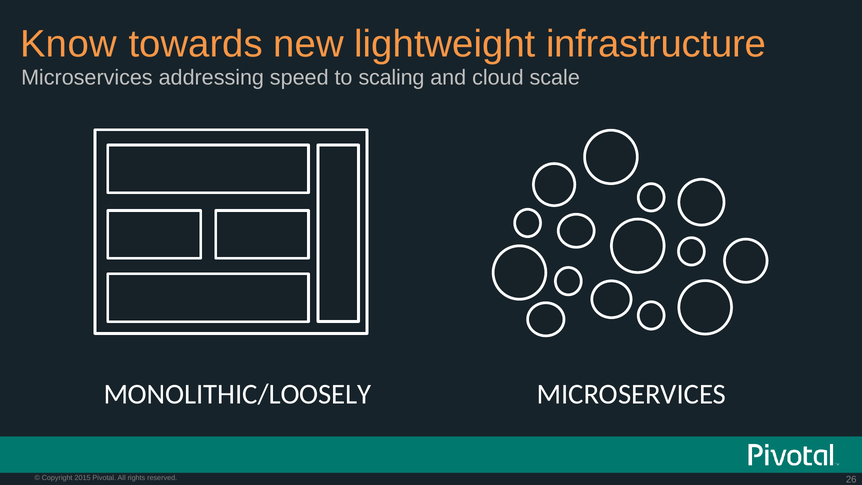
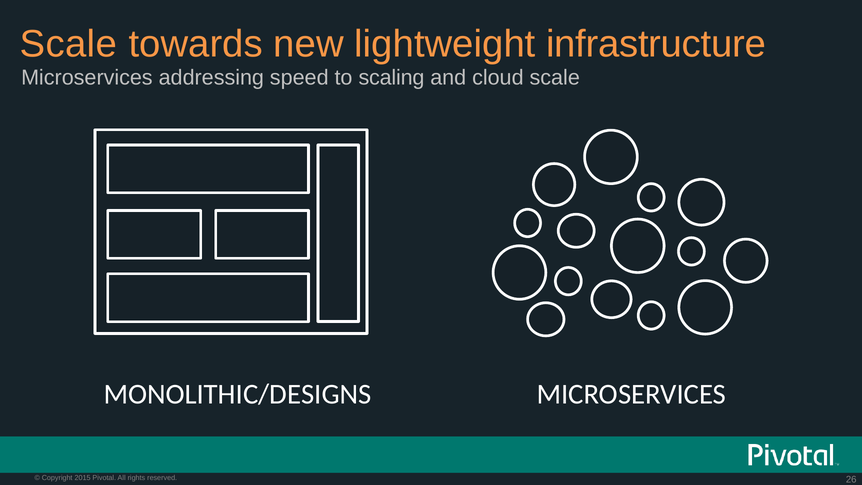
Know: Know -> Scale (69, 44)
MONOLITHIC/LOOSELY: MONOLITHIC/LOOSELY -> MONOLITHIC/DESIGNS (237, 394)
